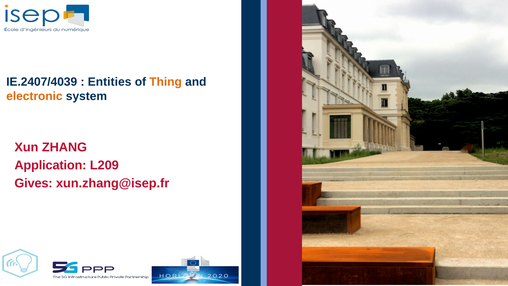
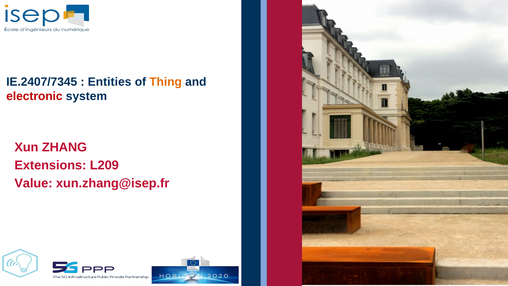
IE.2407/4039: IE.2407/4039 -> IE.2407/7345 (42, 82)
electronic colour: orange -> red (34, 96)
Application: Application -> Extensions (50, 165)
Gives: Gives -> Value (33, 183)
